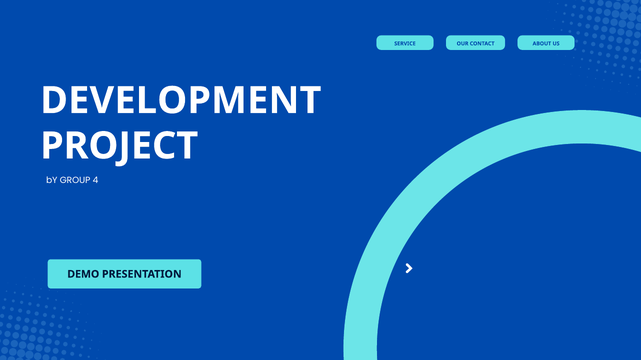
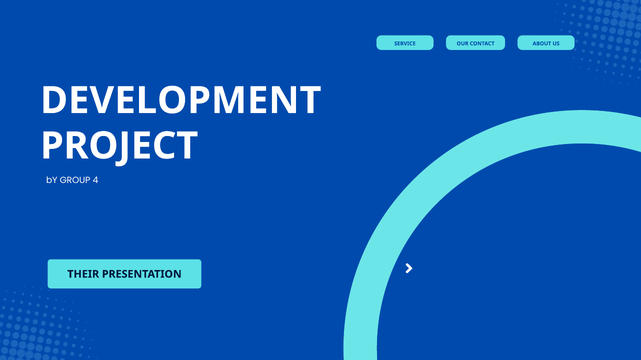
DEMO: DEMO -> THEIR (83, 275)
